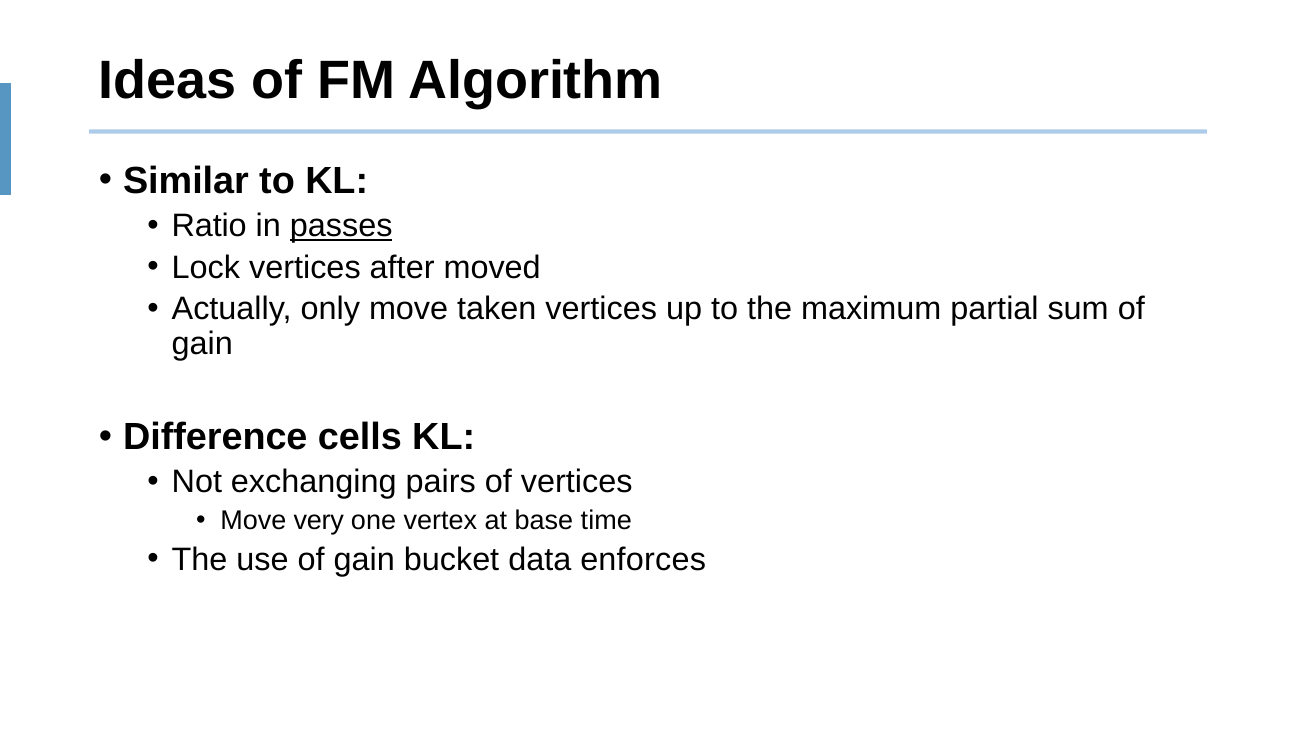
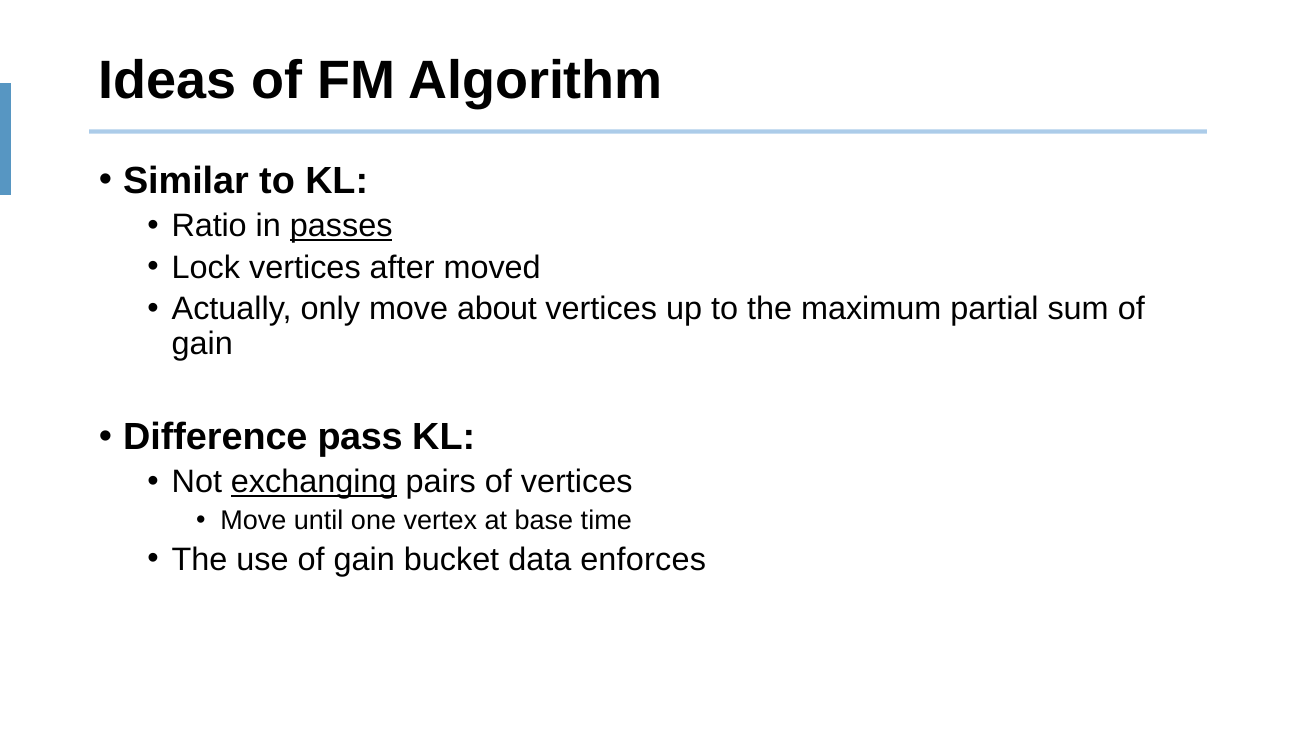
taken: taken -> about (497, 309)
cells: cells -> pass (360, 437)
exchanging underline: none -> present (314, 482)
very: very -> until (319, 521)
